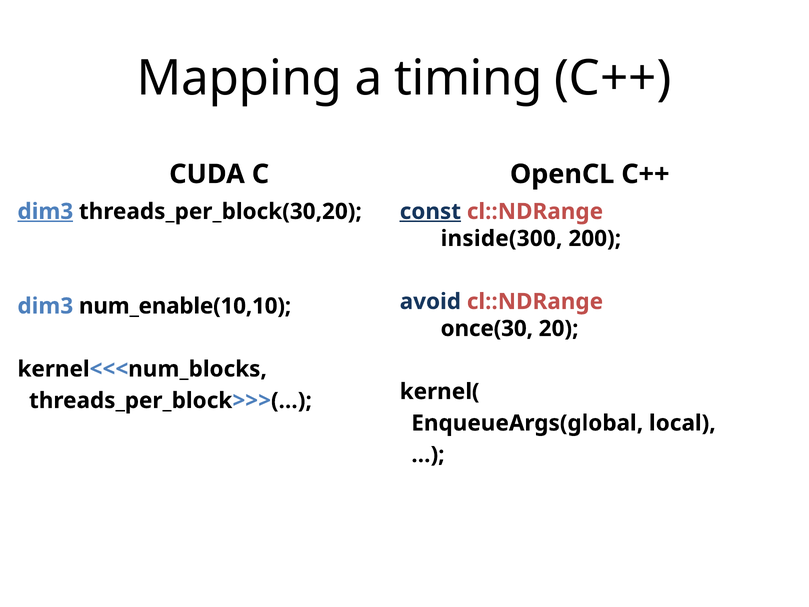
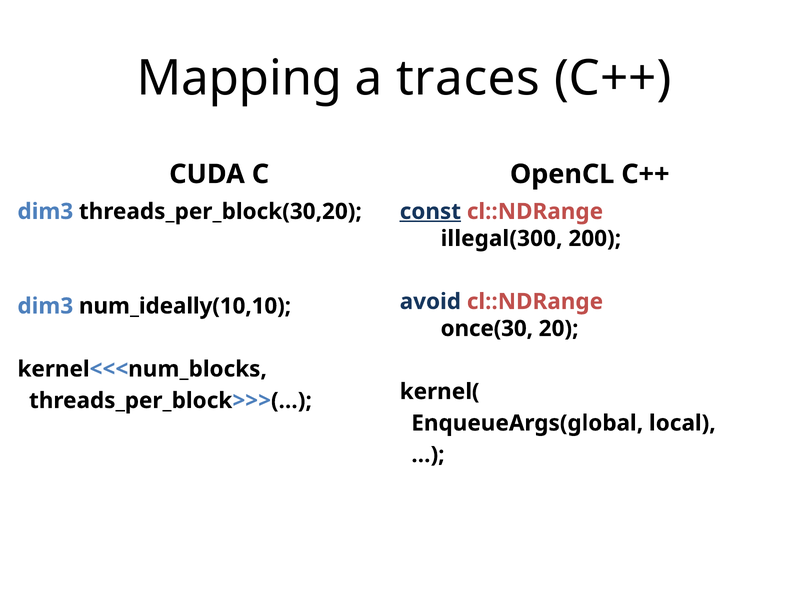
timing: timing -> traces (468, 78)
dim3 underline: present -> none (45, 211)
inside(300: inside(300 -> illegal(300 (502, 238)
num_enable(10,10: num_enable(10,10 -> num_ideally(10,10 (185, 306)
